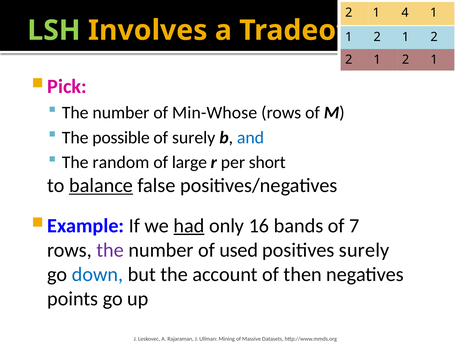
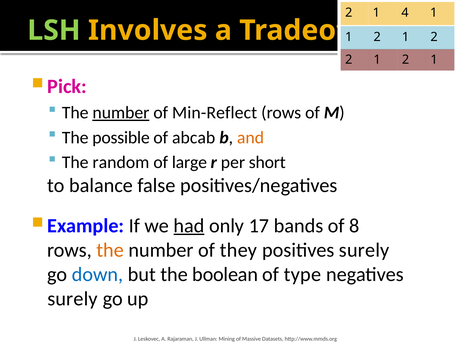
number underline: none -> present (121, 112)
Min-Whose: Min-Whose -> Min-Reflect (215, 112)
of surely: surely -> abcab (194, 137)
and colour: blue -> orange (250, 137)
balance underline: present -> none (101, 185)
16: 16 -> 17 (259, 225)
7: 7 -> 8 (354, 225)
the colour: purple -> orange (110, 249)
used: used -> they (239, 249)
account: account -> boolean (225, 274)
then: then -> type (303, 274)
points: points -> surely (73, 298)
